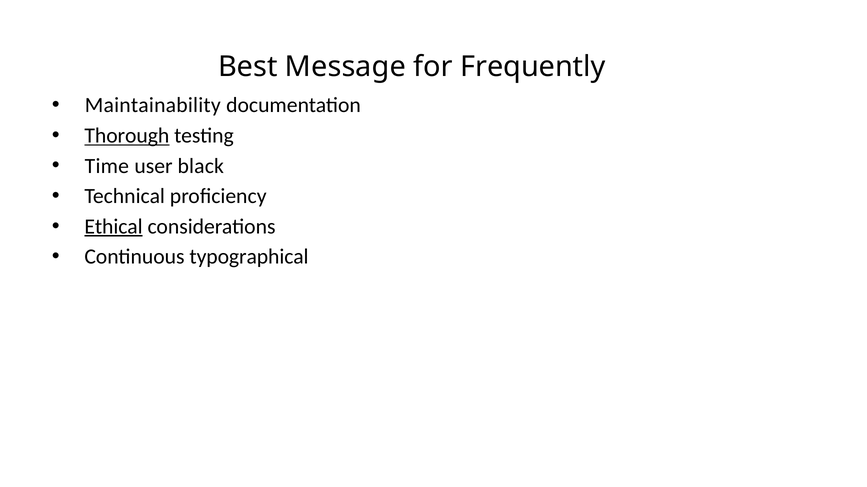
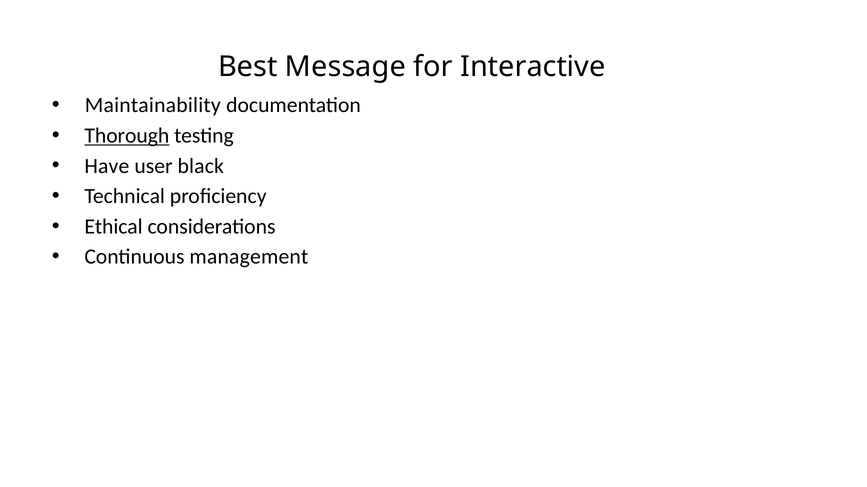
Frequently: Frequently -> Interactive (533, 67)
Time: Time -> Have (107, 166)
Ethical underline: present -> none (114, 227)
typographical: typographical -> management (249, 257)
